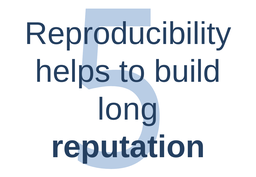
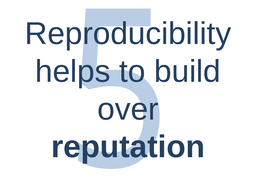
long: long -> over (128, 109)
